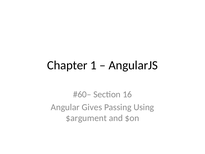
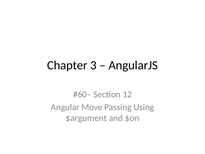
1: 1 -> 3 (93, 65)
16: 16 -> 12 (127, 94)
Gives: Gives -> Move (92, 107)
